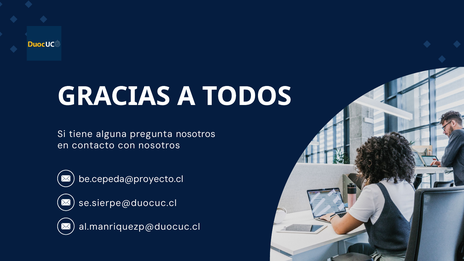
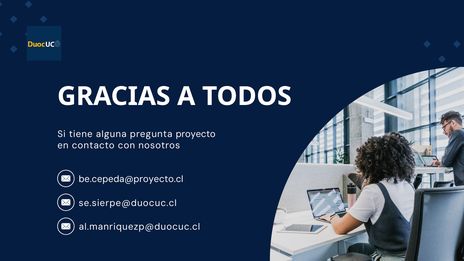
pregunta nosotros: nosotros -> proyecto (196, 134)
